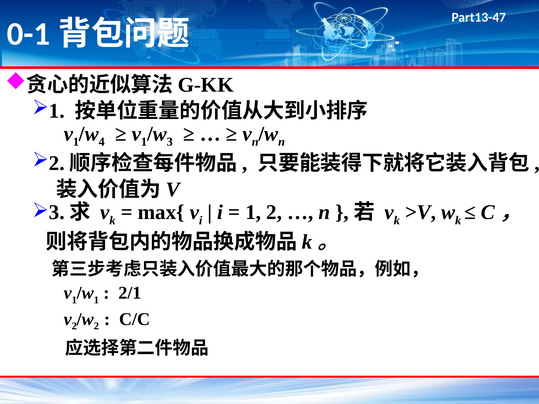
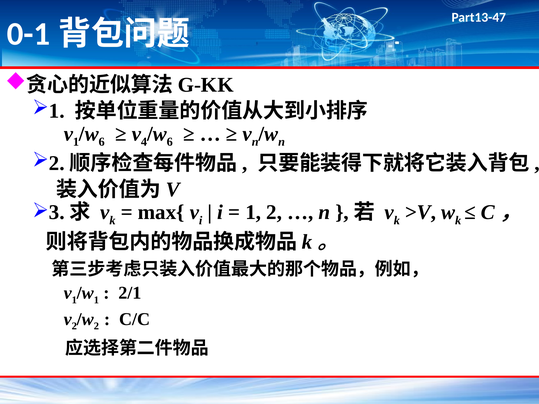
4: 4 -> 6 (102, 142)
1: 1 -> 4 (144, 142)
3: 3 -> 6 (170, 142)
